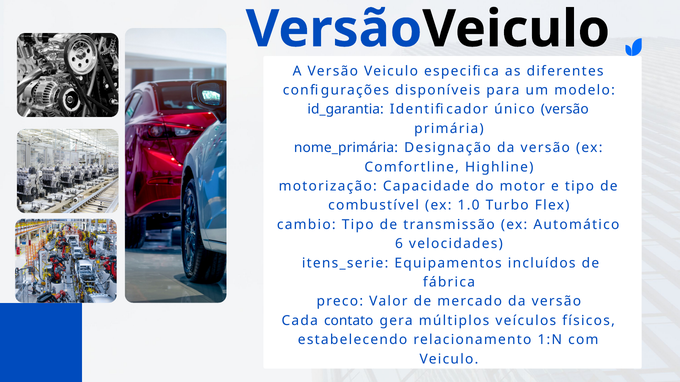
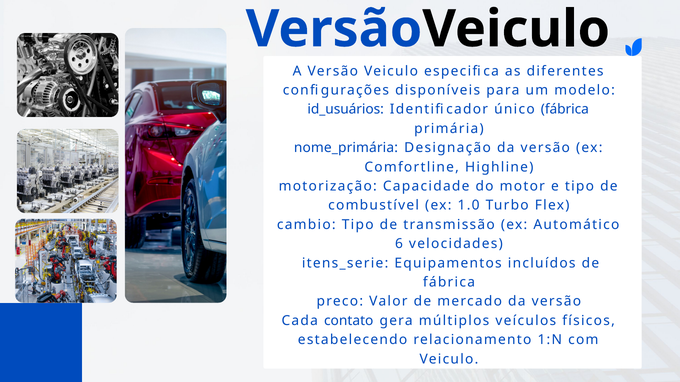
id_garantia: id_garantia -> id_usuários (346, 110)
único versão: versão -> fábrica (565, 110)
